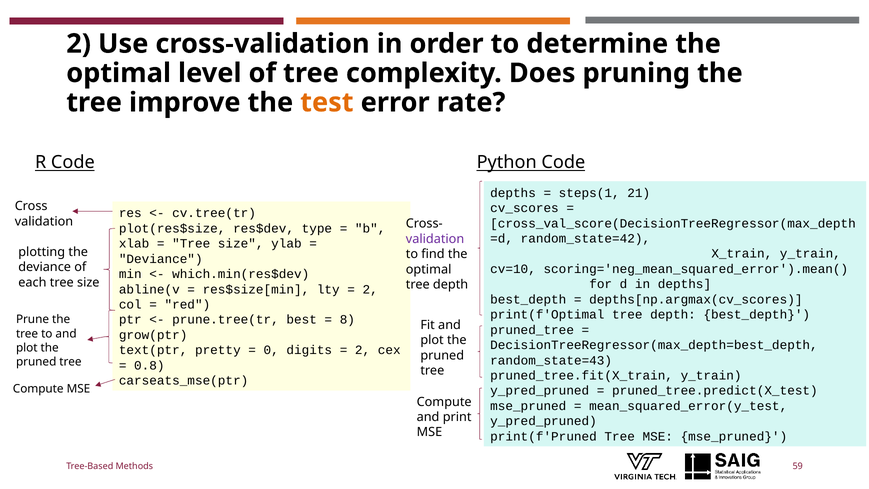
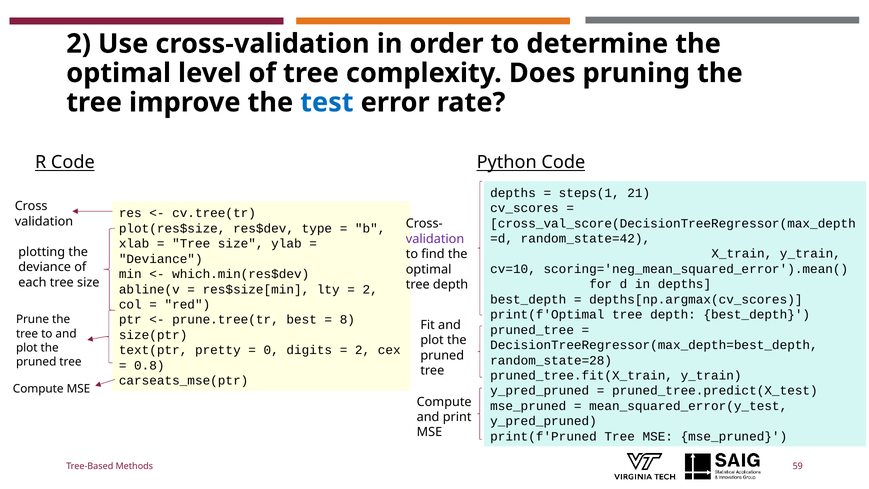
test colour: orange -> blue (327, 102)
grow(ptr: grow(ptr -> size(ptr (153, 335)
random_state=43: random_state=43 -> random_state=28 (551, 360)
